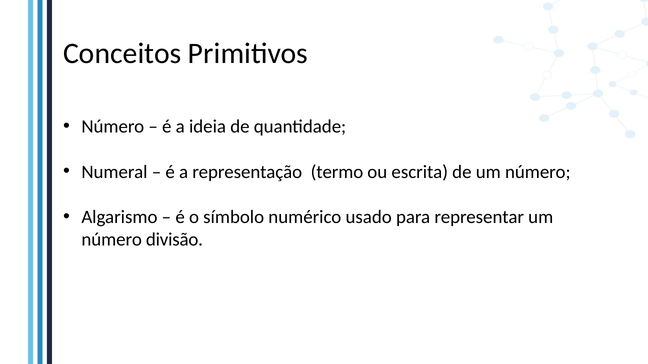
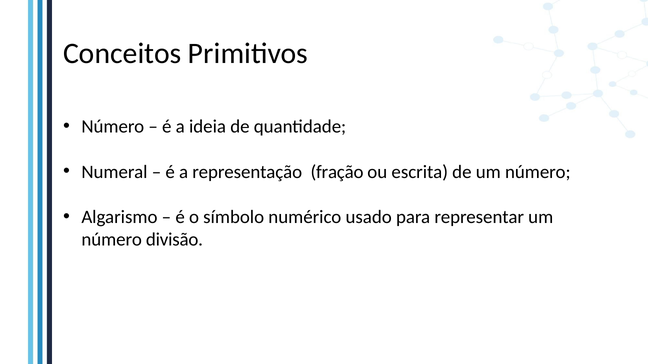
termo: termo -> fração (337, 172)
